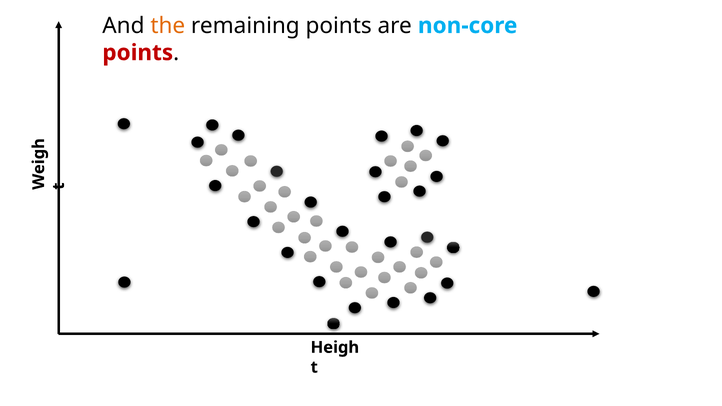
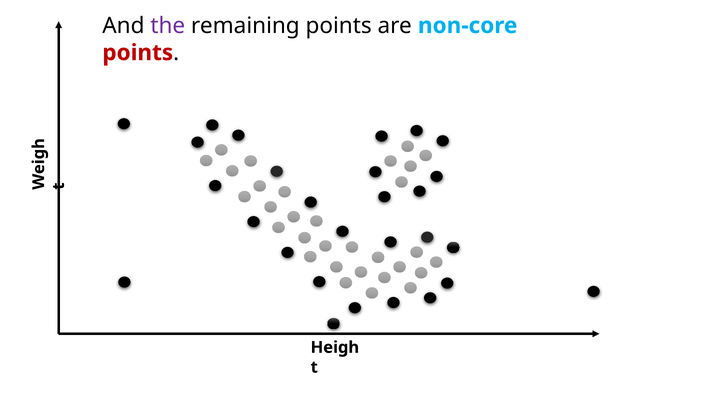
the colour: orange -> purple (168, 26)
